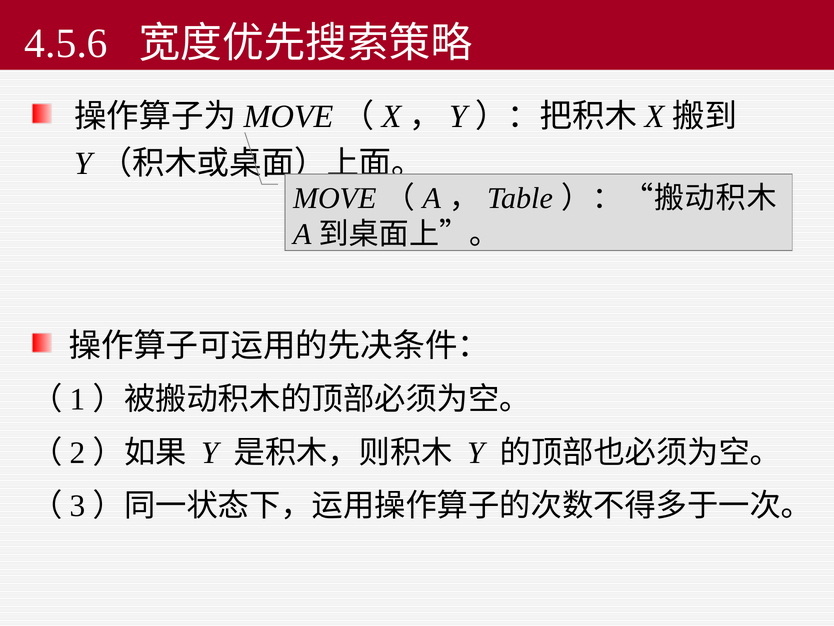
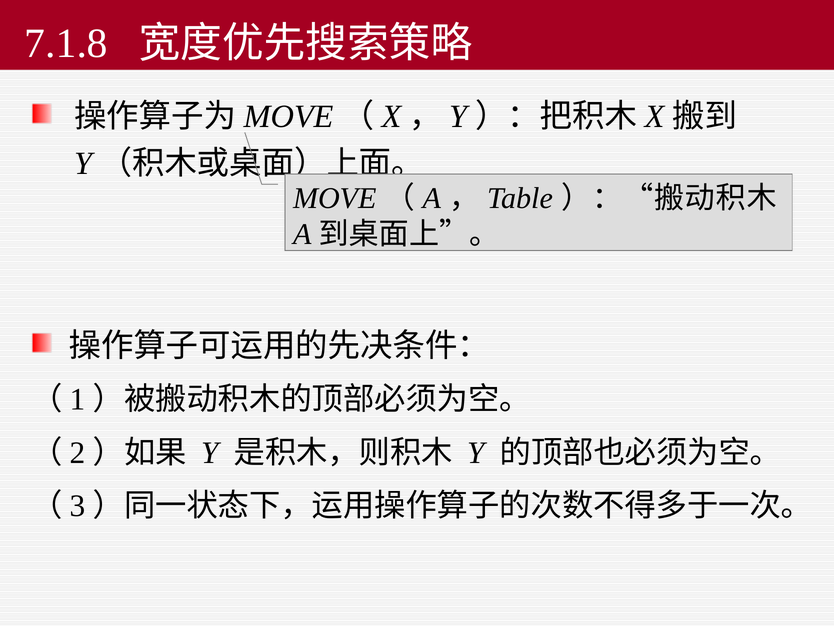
4.5.6: 4.5.6 -> 7.1.8 (66, 43)
